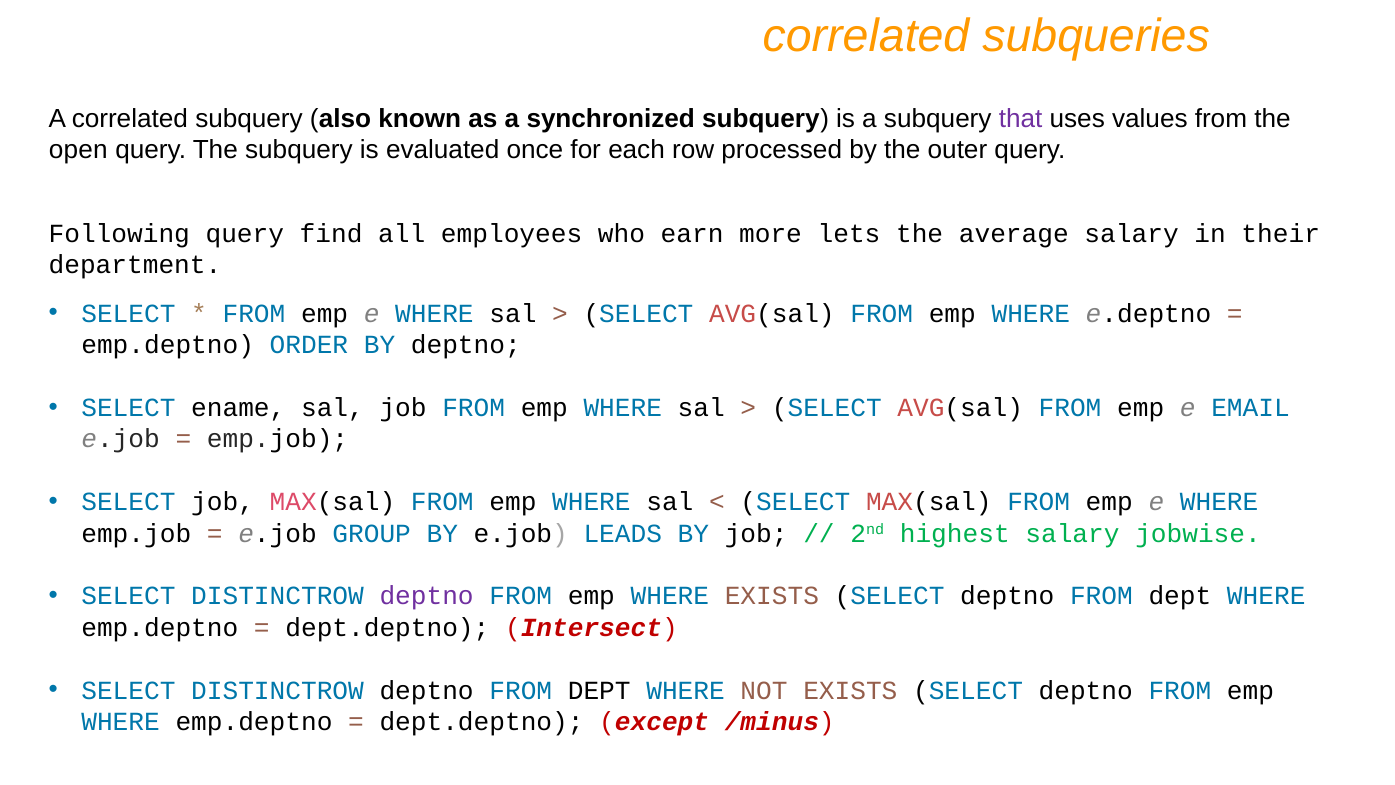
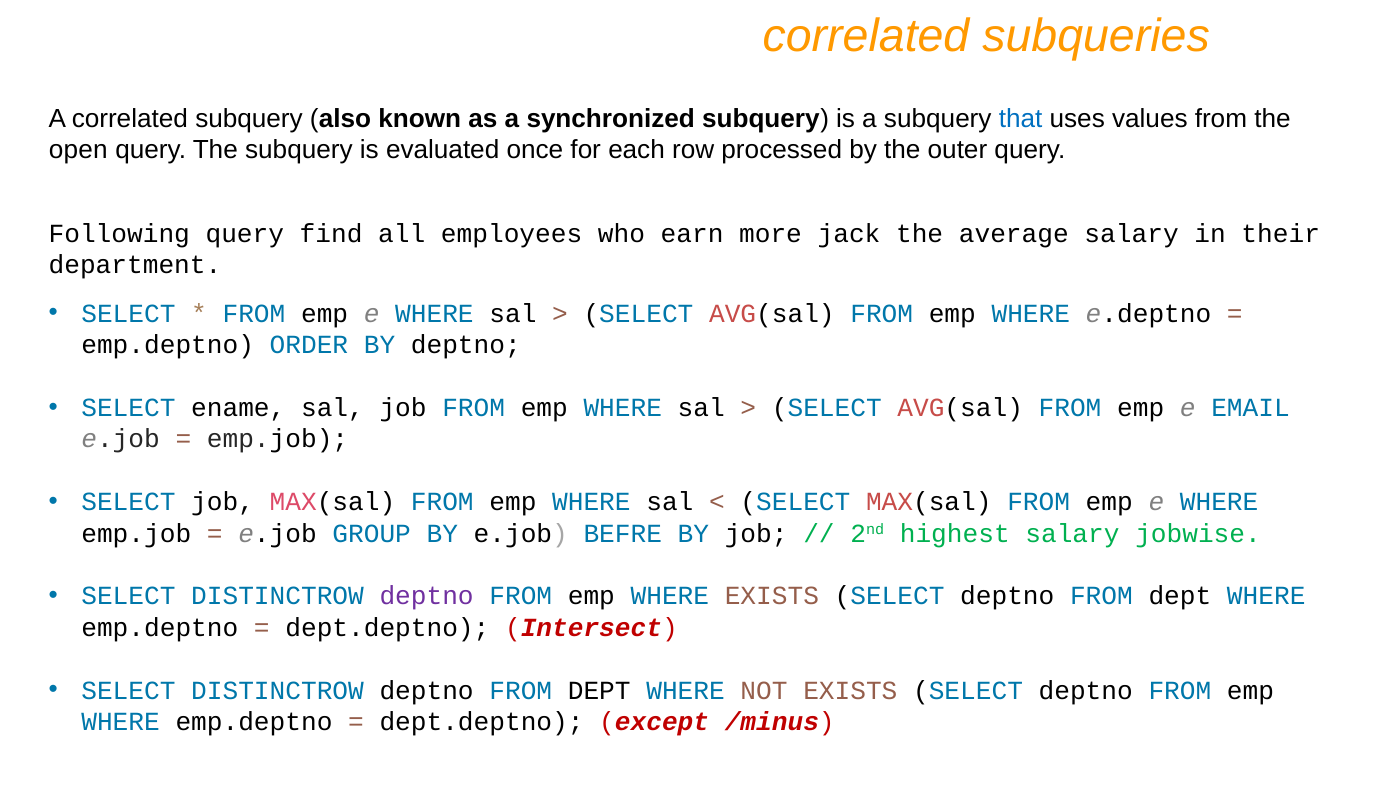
that colour: purple -> blue (1021, 119)
lets: lets -> jack (849, 233)
LEADS: LEADS -> BEFRE (623, 533)
